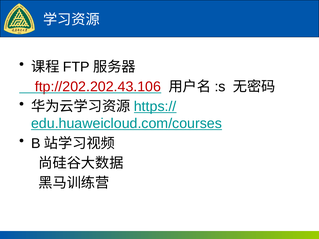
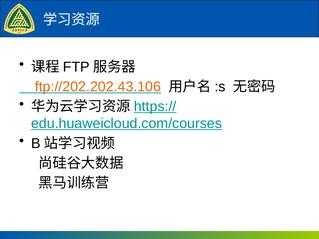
ftp://202.202.43.106 colour: red -> orange (98, 87)
